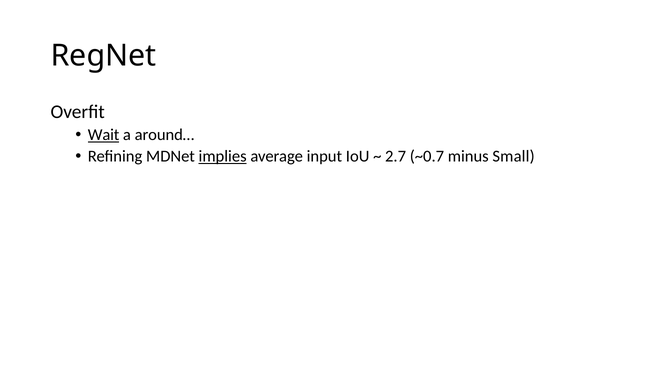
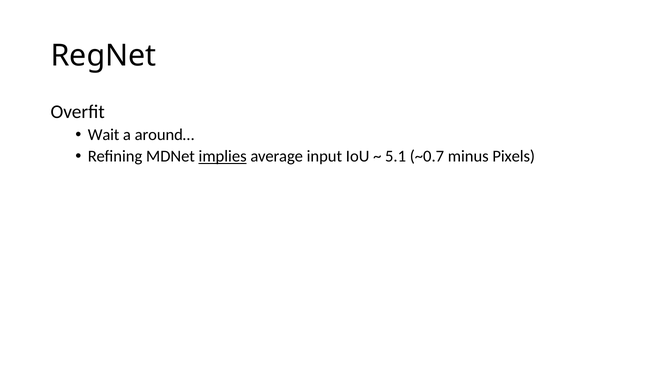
Wait underline: present -> none (104, 135)
2.7: 2.7 -> 5.1 (396, 156)
Small: Small -> Pixels (514, 156)
